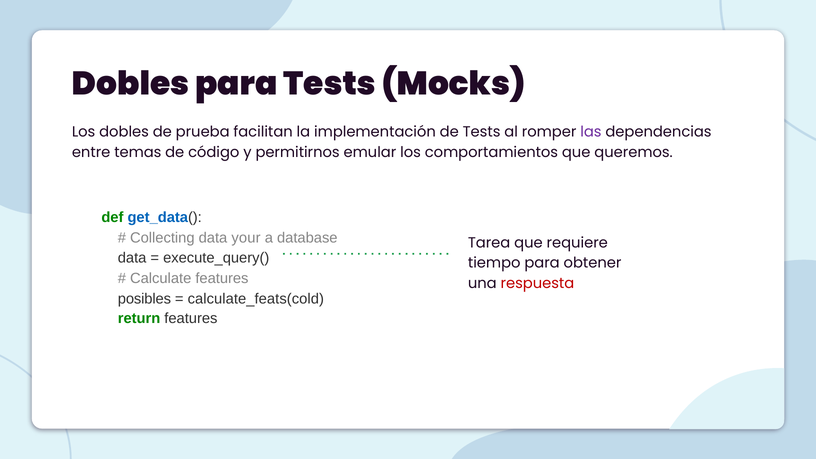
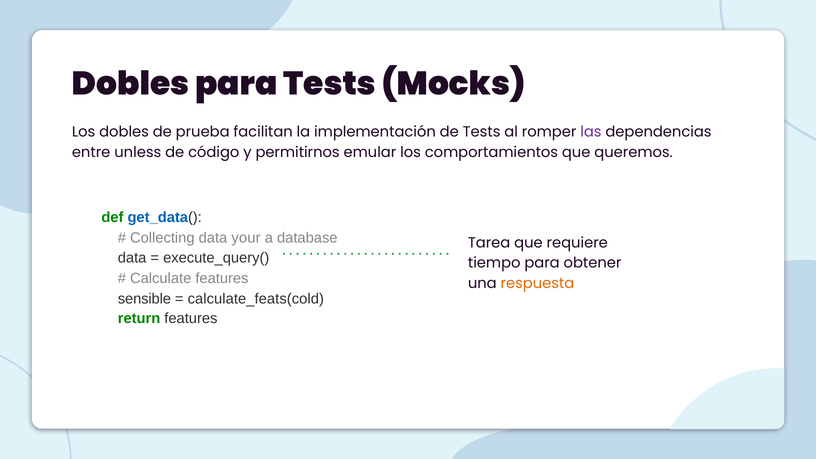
temas: temas -> unless (138, 152)
respuesta colour: red -> orange (537, 283)
posibles: posibles -> sensible (144, 299)
